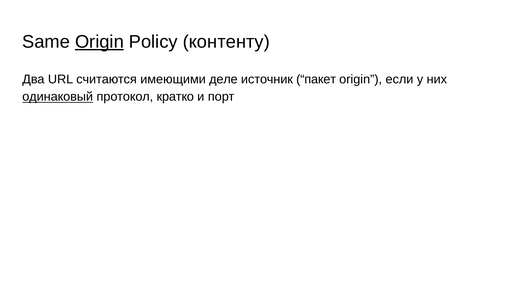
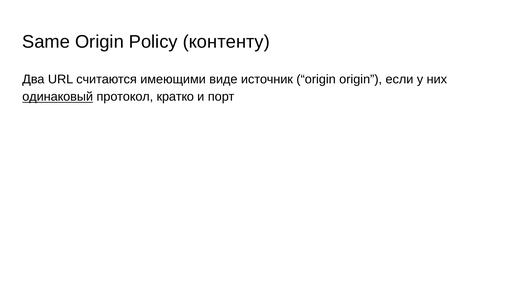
Origin underline: present -> none (99, 42)
деле: деле -> виде (223, 80)
источник пакет: пакет -> origin (316, 80)
